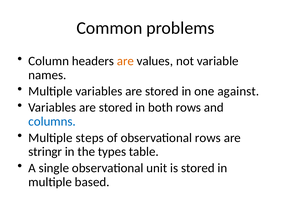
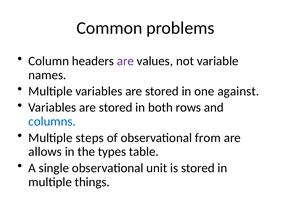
are colour: orange -> purple (125, 61)
observational rows: rows -> from (208, 138)
stringr: stringr -> allows (45, 152)
based: based -> things (92, 182)
